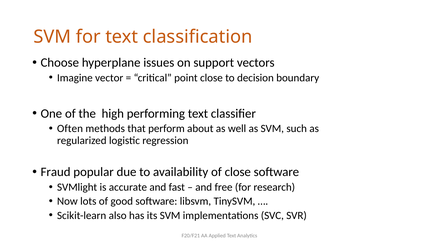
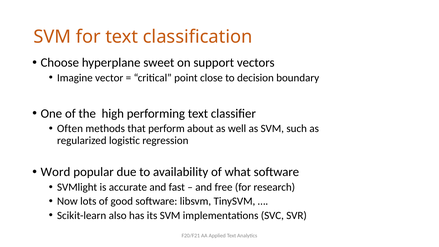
issues: issues -> sweet (159, 63)
Fraud: Fraud -> Word (55, 172)
of close: close -> what (238, 172)
